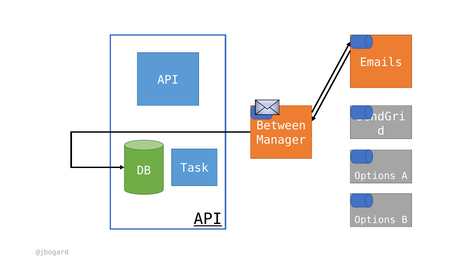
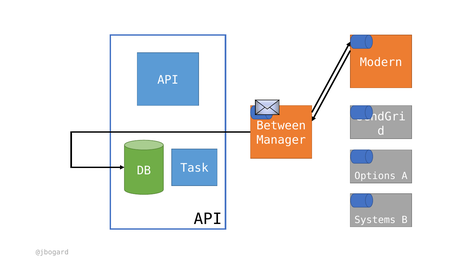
Emails: Emails -> Modern (381, 62)
API underline: present -> none (208, 219)
Options: Options -> Systems (375, 220)
